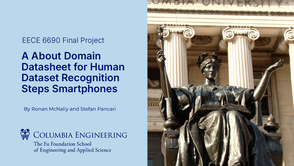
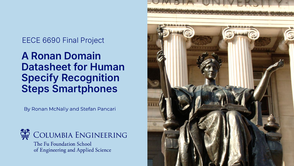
A About: About -> Ronan (46, 56)
Dataset: Dataset -> Specify (40, 78)
